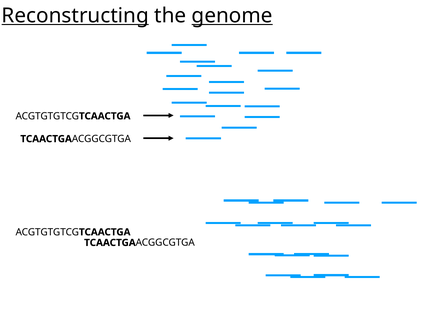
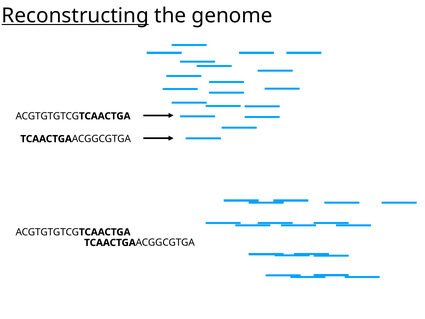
genome underline: present -> none (232, 16)
